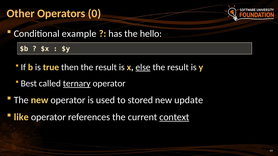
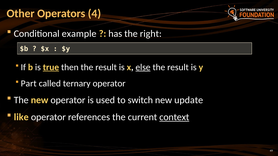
0: 0 -> 4 (94, 14)
hello: hello -> right (151, 34)
true underline: none -> present (51, 67)
Best: Best -> Part (29, 84)
ternary underline: present -> none (77, 84)
stored: stored -> switch (140, 100)
